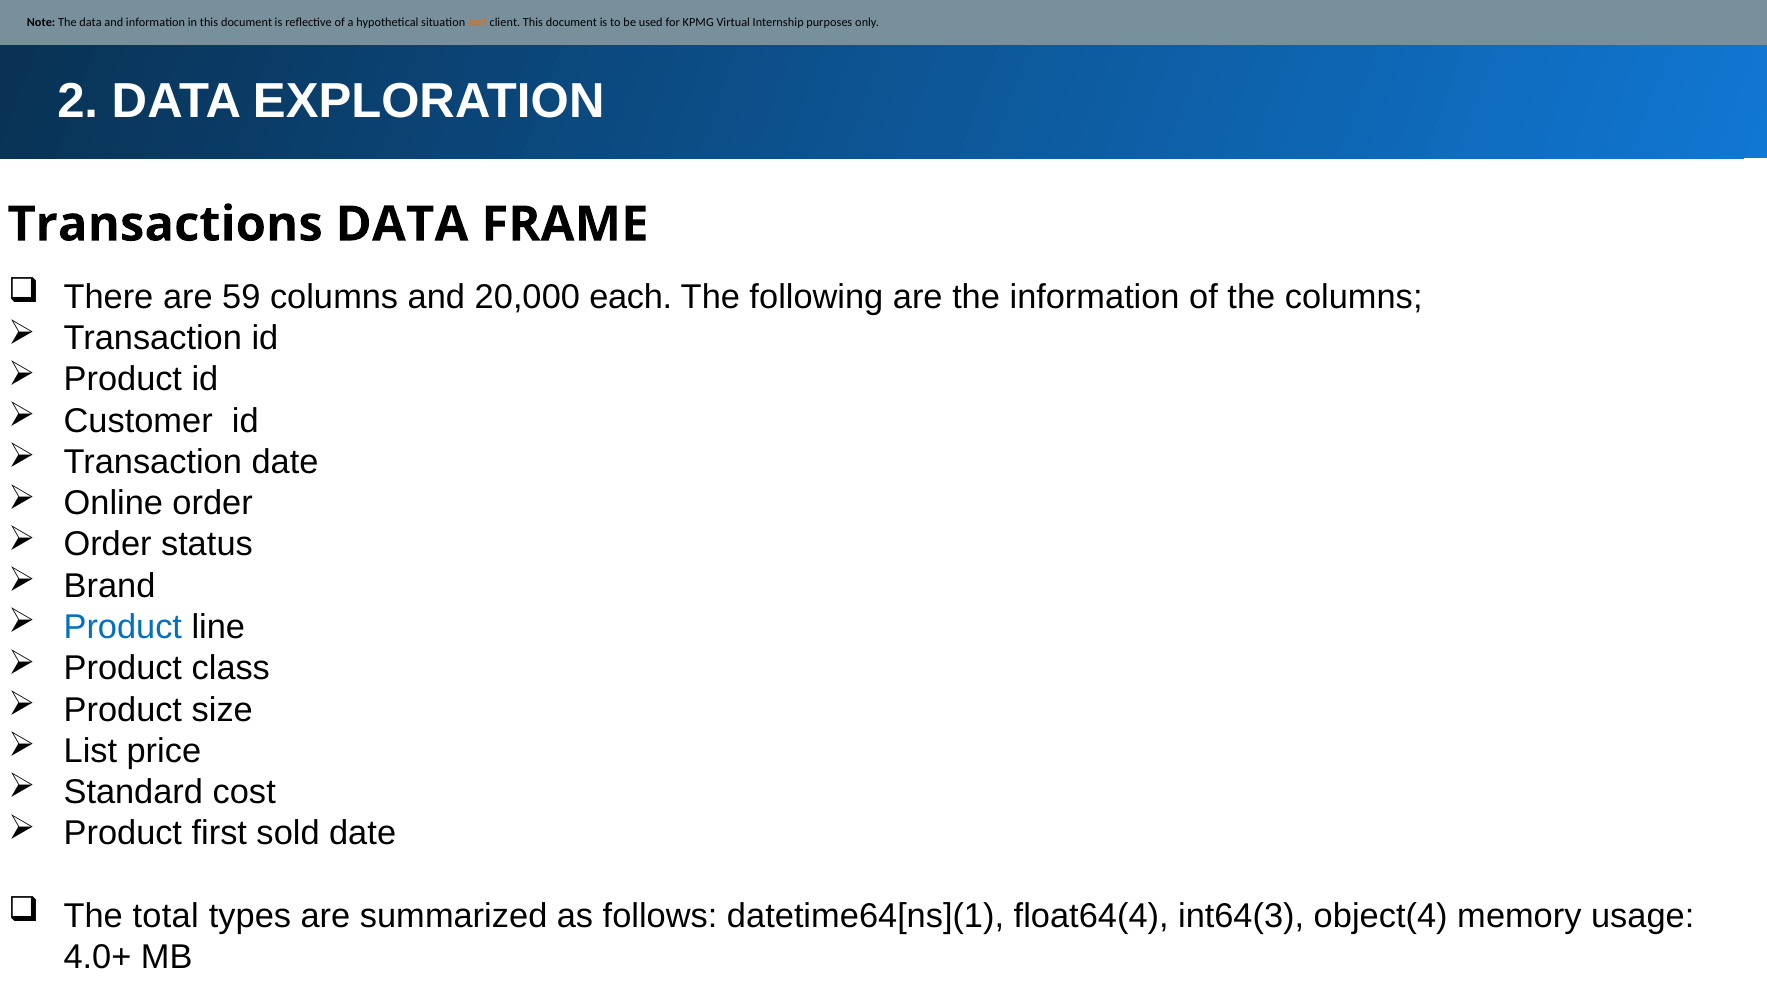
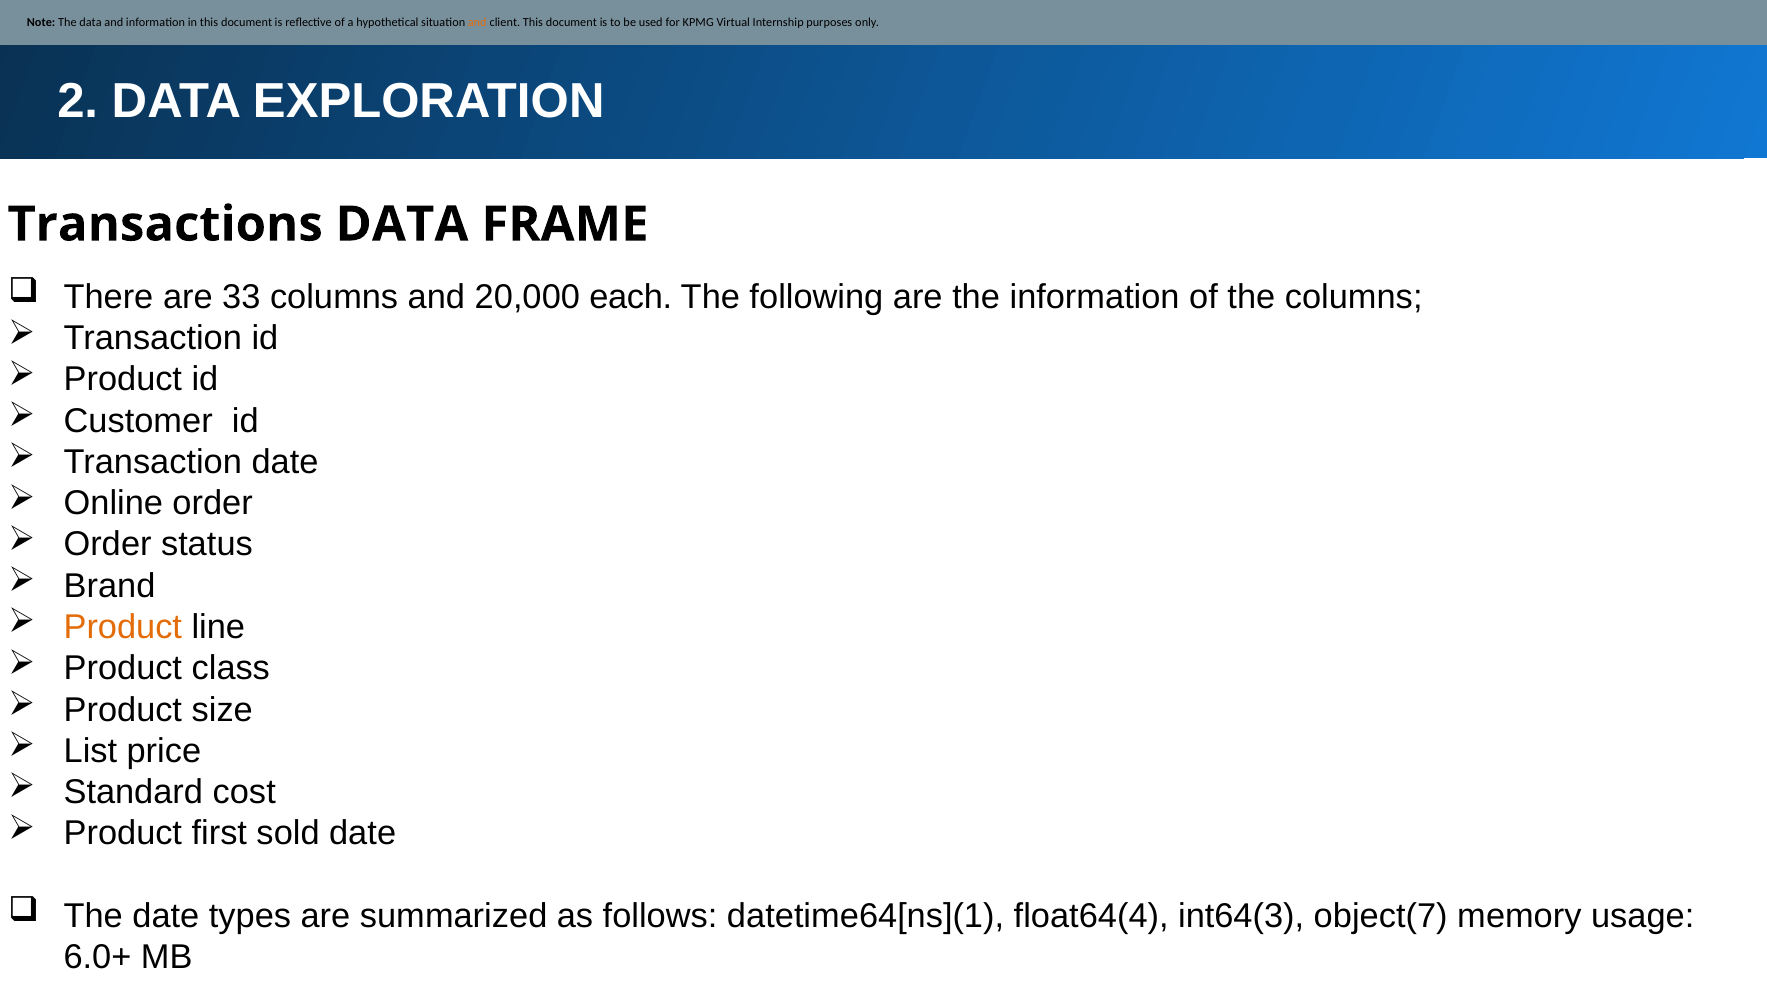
59: 59 -> 33 (241, 297)
Product colour: blue -> orange (123, 627)
The total: total -> date (166, 916)
object(4: object(4 -> object(7 (1381, 916)
4.0+: 4.0+ -> 6.0+ (98, 957)
